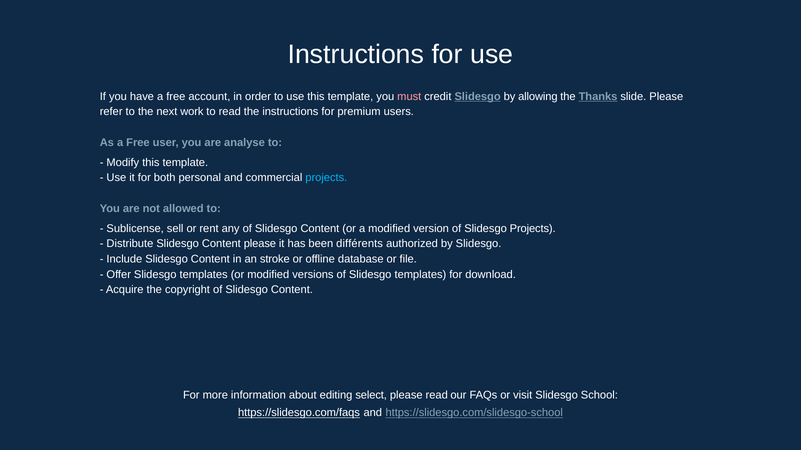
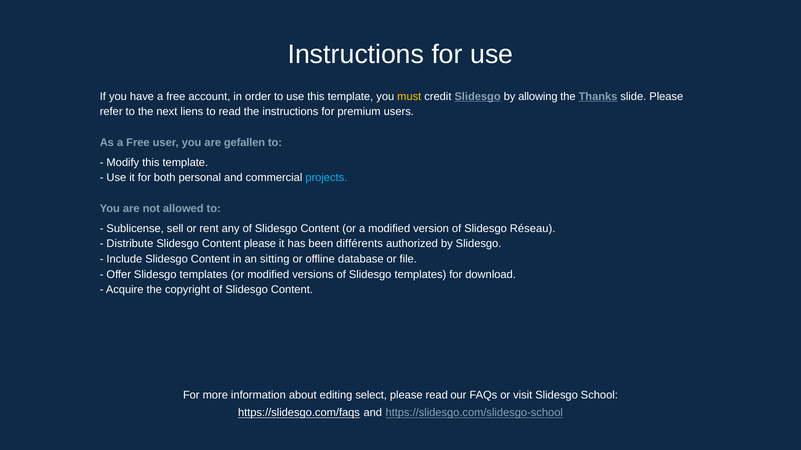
must colour: pink -> yellow (409, 97)
work: work -> liens (192, 112)
analyse: analyse -> gefallen (245, 143)
Slidesgo Projects: Projects -> Réseau (533, 229)
stroke: stroke -> sitting (275, 259)
